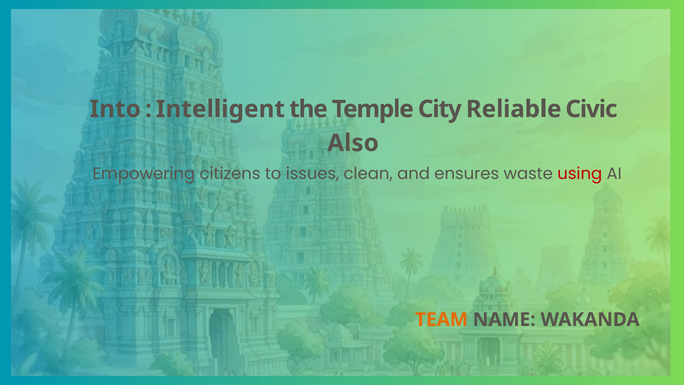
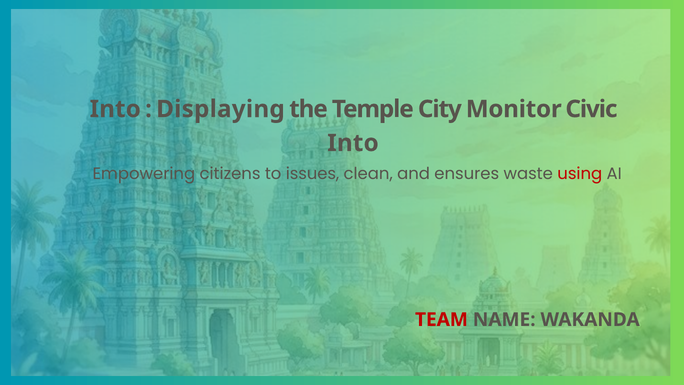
Intelligent: Intelligent -> Displaying (220, 109)
Reliable: Reliable -> Monitor (514, 109)
Also: Also -> Into (353, 143)
TEAM colour: orange -> red (441, 319)
